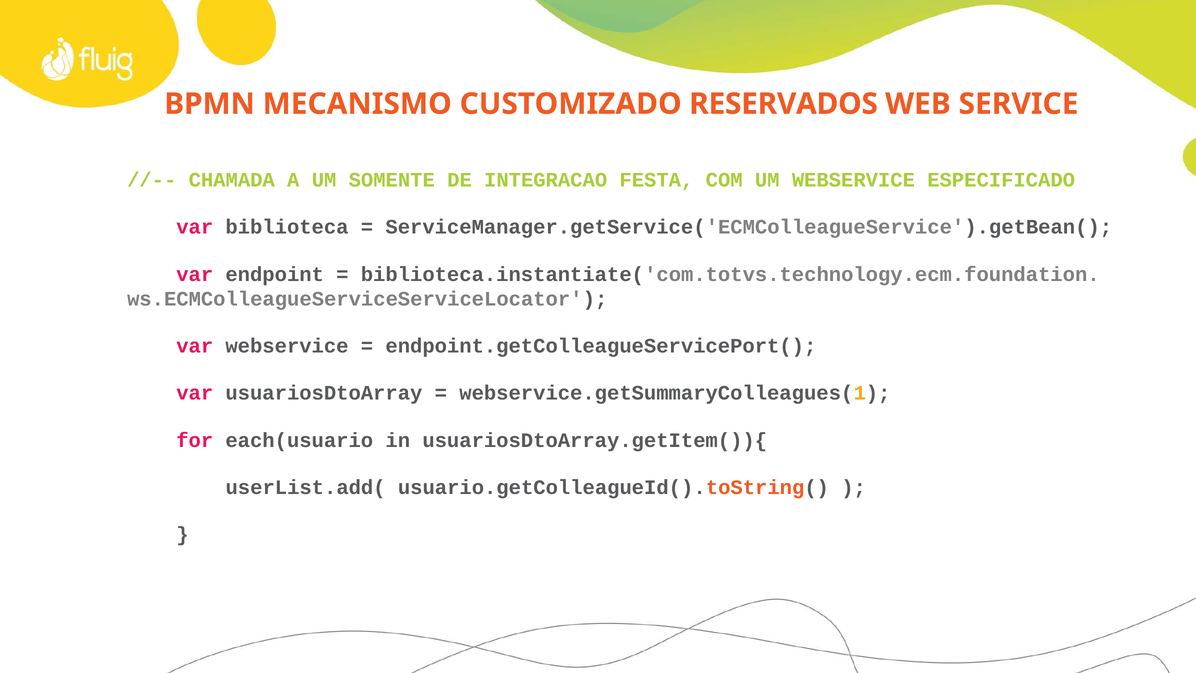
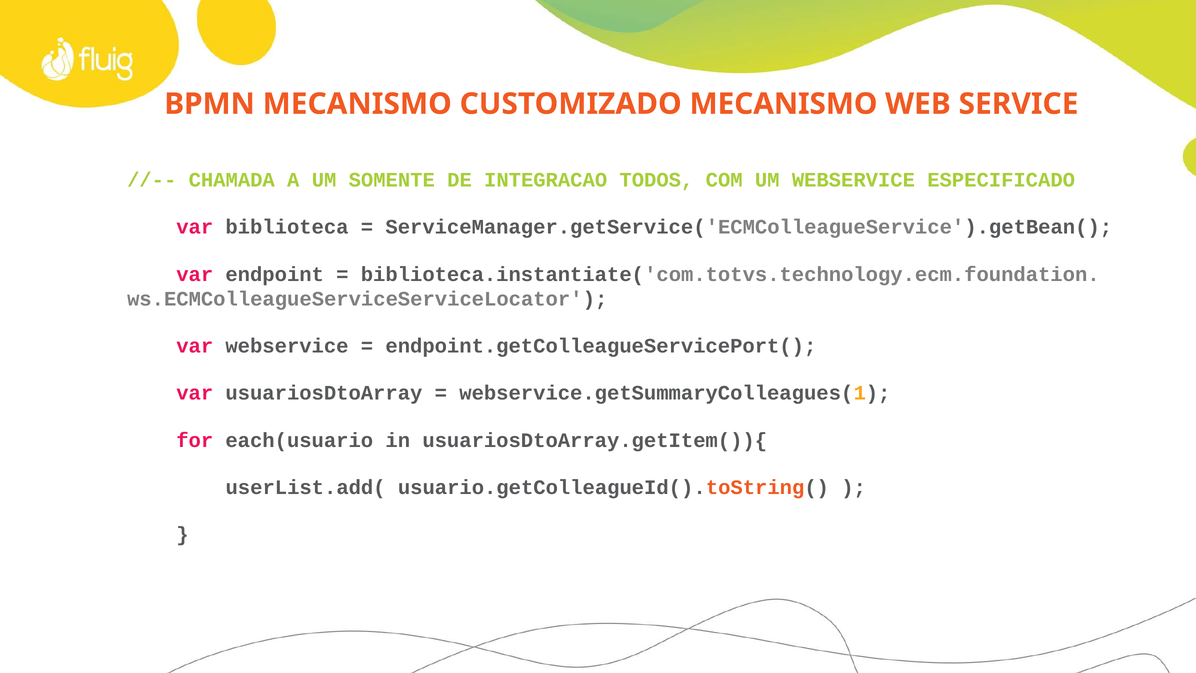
CUSTOMIZADO RESERVADOS: RESERVADOS -> MECANISMO (783, 104)
FESTA: FESTA -> TODOS (656, 180)
